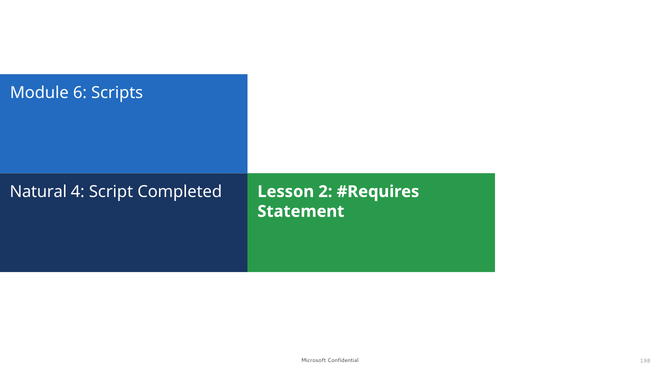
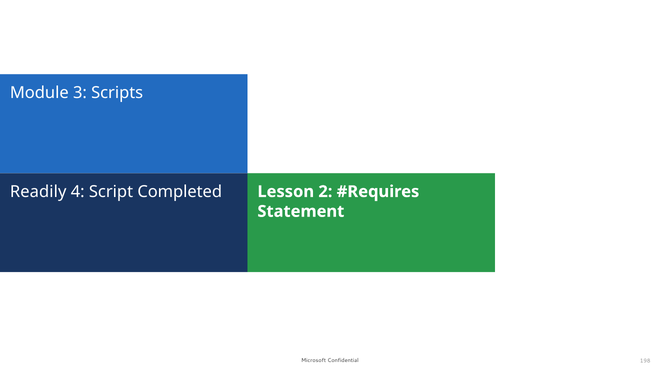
6: 6 -> 3 (80, 93)
Natural: Natural -> Readily (38, 192)
